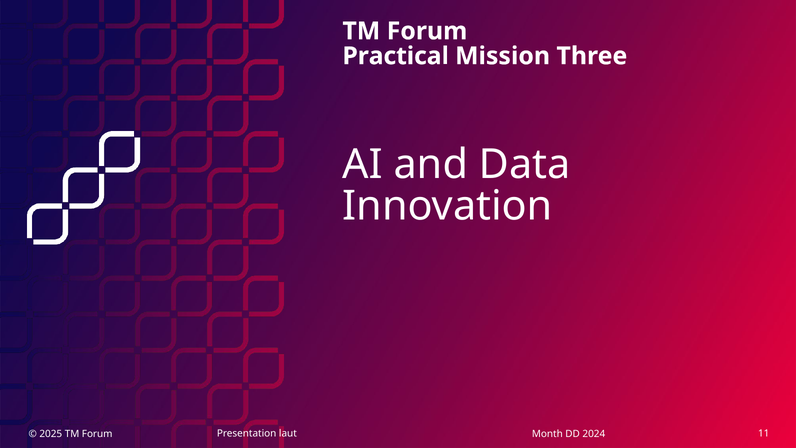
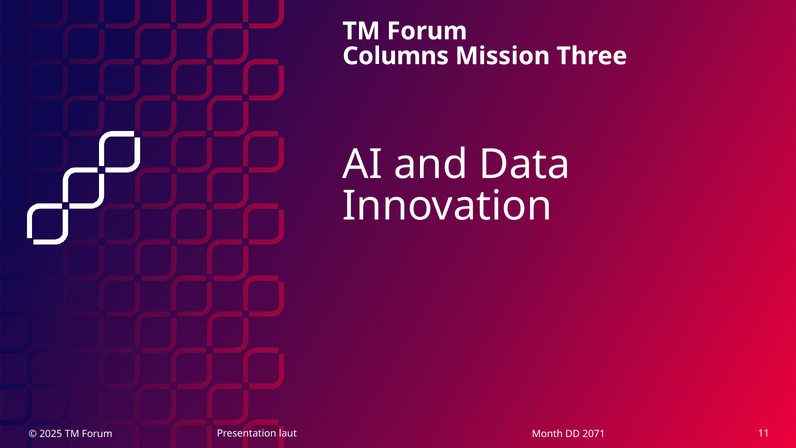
Practical: Practical -> Columns (396, 56)
2024: 2024 -> 2071 (594, 434)
